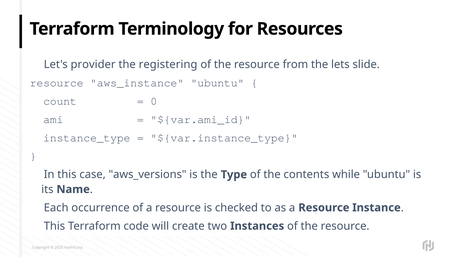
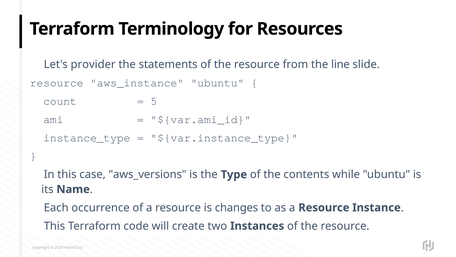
registering: registering -> statements (168, 64)
lets: lets -> line (340, 64)
0: 0 -> 5 (154, 101)
checked: checked -> changes (236, 207)
